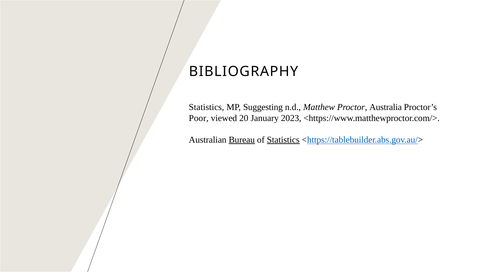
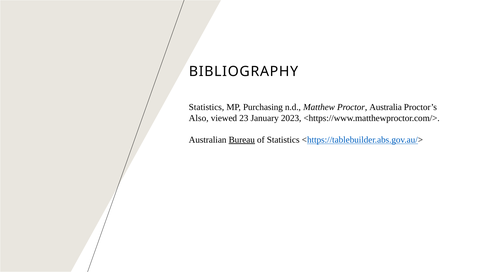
Suggesting: Suggesting -> Purchasing (263, 107)
Poor: Poor -> Also (199, 118)
20: 20 -> 23 (244, 118)
Statistics underline: present -> none (283, 140)
